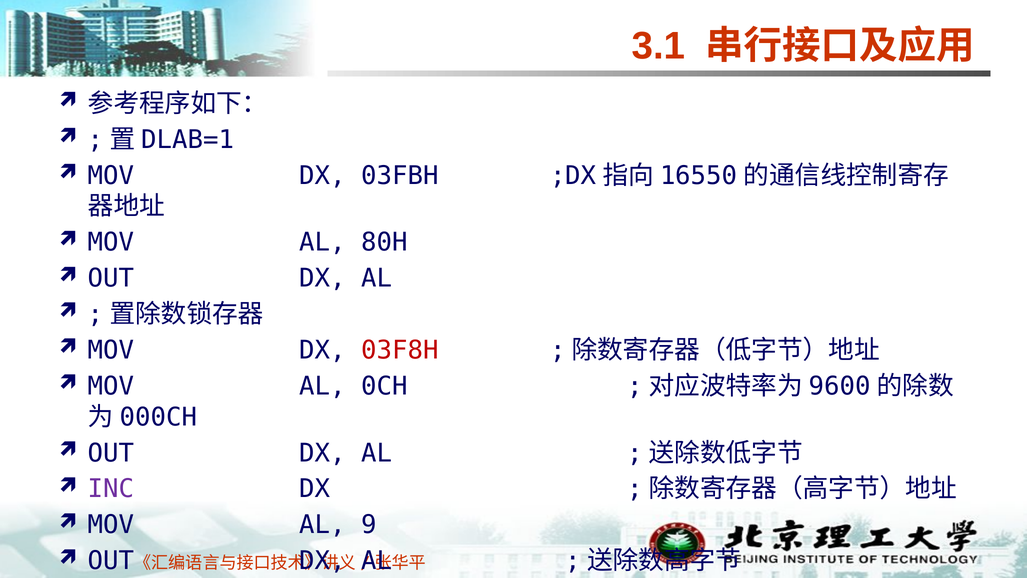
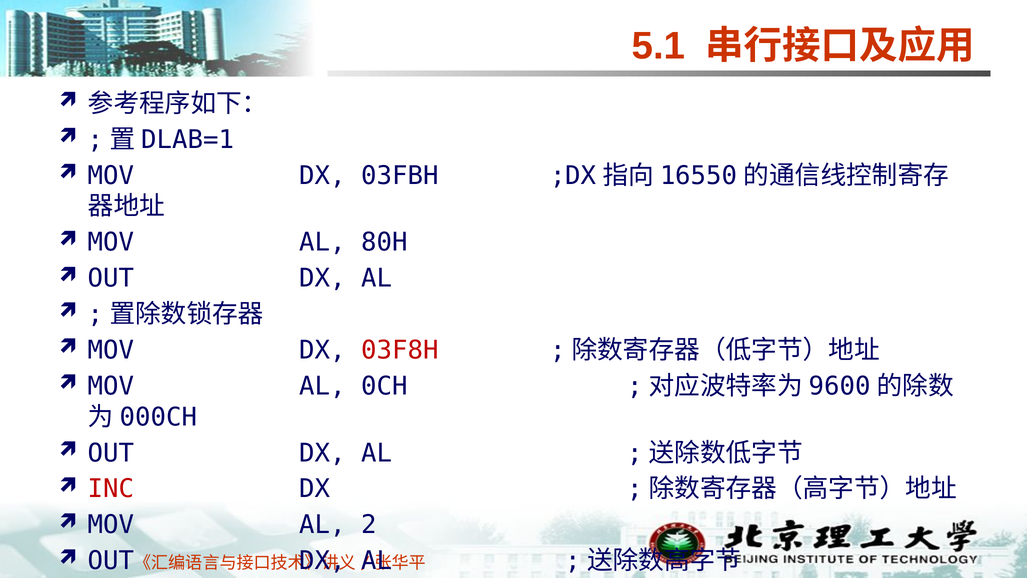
3.1: 3.1 -> 5.1 (659, 46)
INC colour: purple -> red (111, 489)
9: 9 -> 2 (369, 525)
